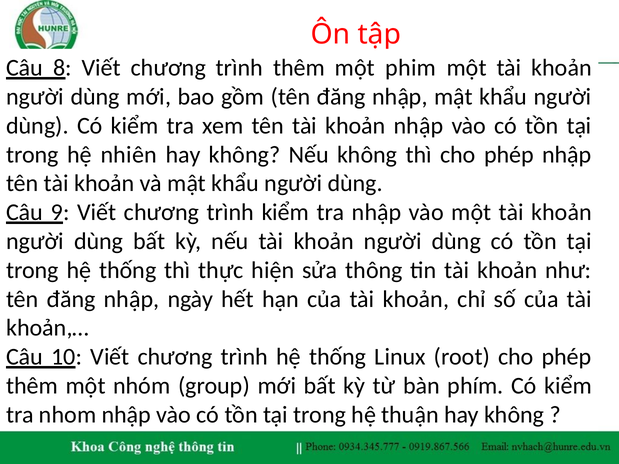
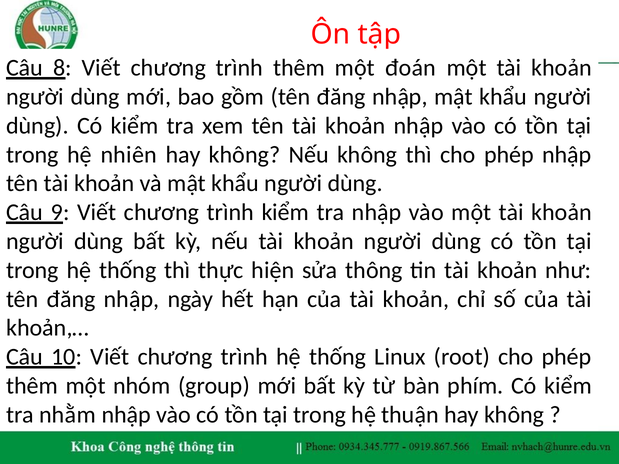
phim: phim -> đoán (411, 68)
nhom: nhom -> nhằm (67, 415)
